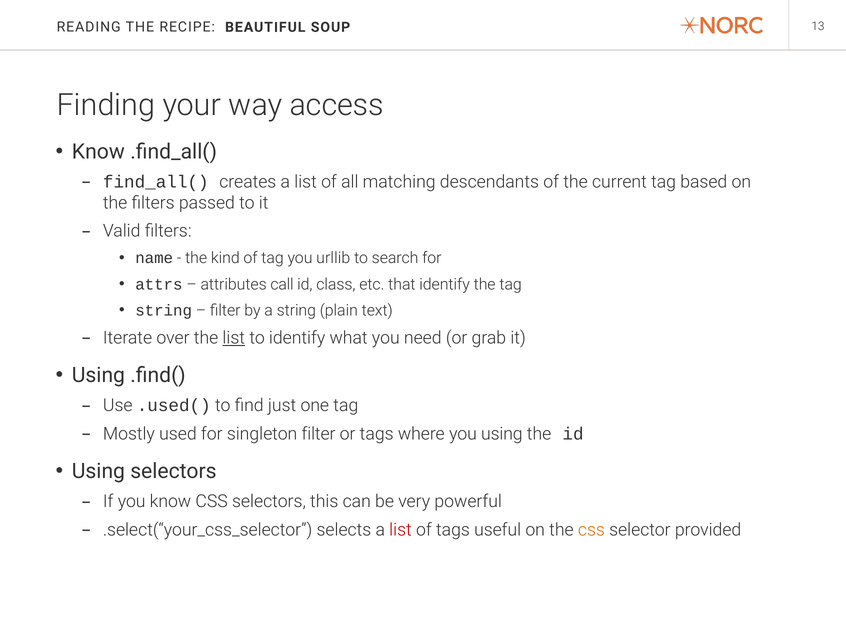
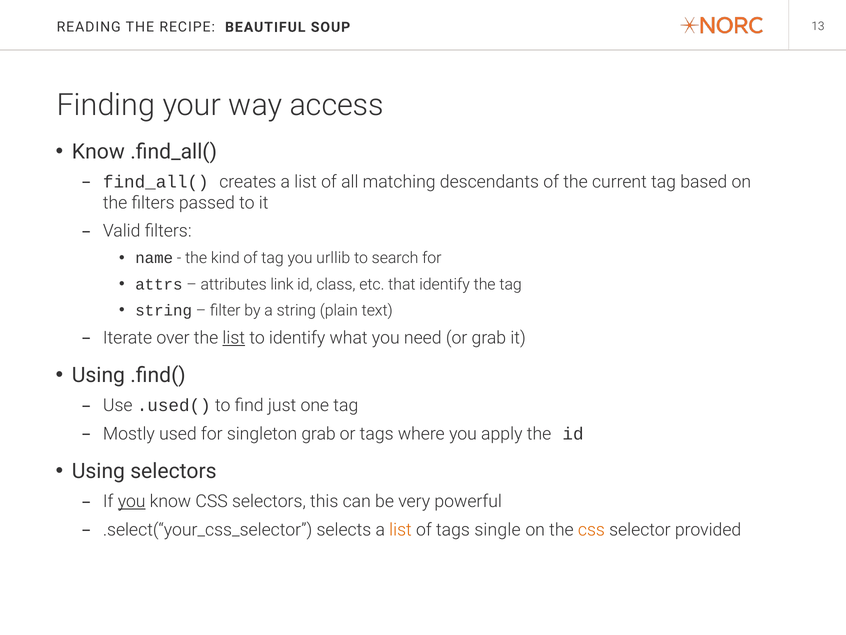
call: call -> link (282, 284)
singleton filter: filter -> grab (319, 433)
you using: using -> apply (502, 433)
you underline: none -> present (132, 501)
list colour: red -> orange (400, 529)
useful: useful -> single (498, 529)
